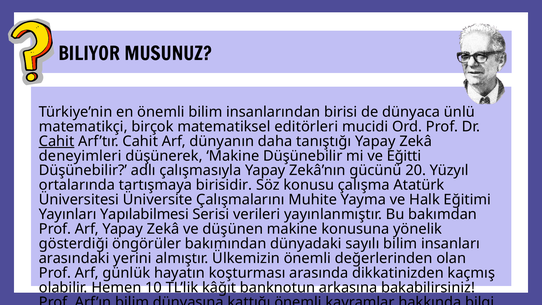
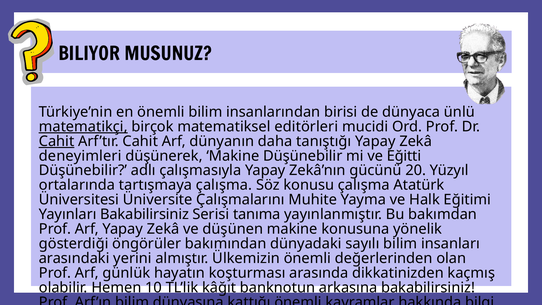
matematikçi underline: none -> present (83, 127)
tartışmaya birisidir: birisidir -> çalışma (224, 185)
Yayınları Yapılabilmesi: Yapılabilmesi -> Bakabilirsiniz (145, 214)
verileri: verileri -> tanıma (257, 214)
